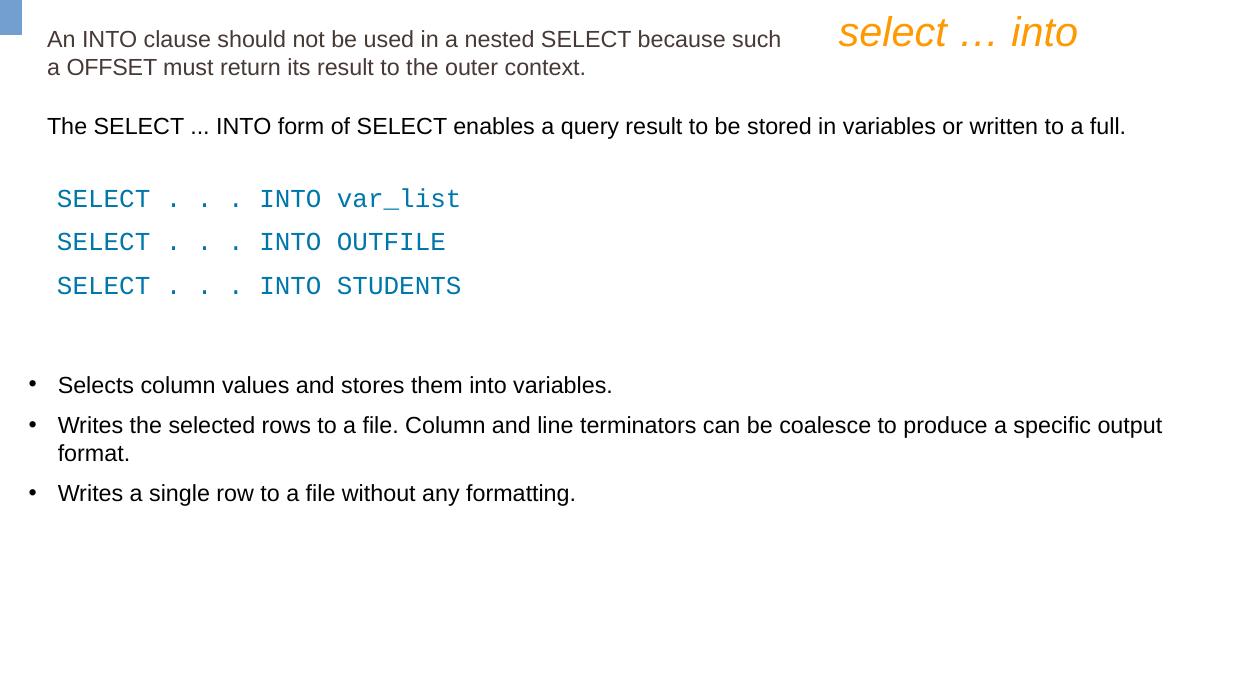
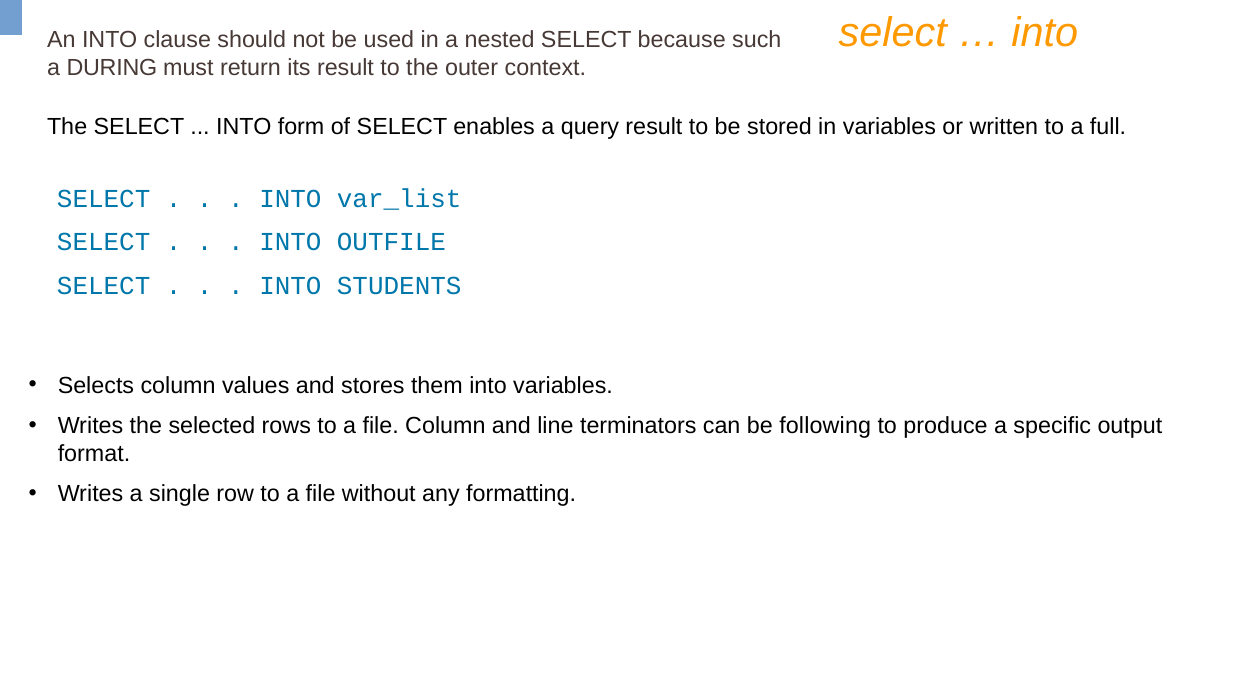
OFFSET: OFFSET -> DURING (112, 68)
coalesce: coalesce -> following (825, 426)
